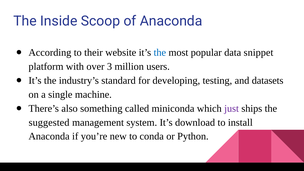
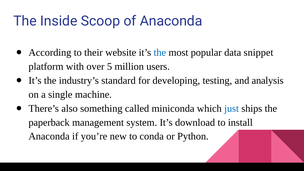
3: 3 -> 5 (110, 67)
datasets: datasets -> analysis (268, 80)
just colour: purple -> blue (232, 108)
suggested: suggested -> paperback (49, 122)
